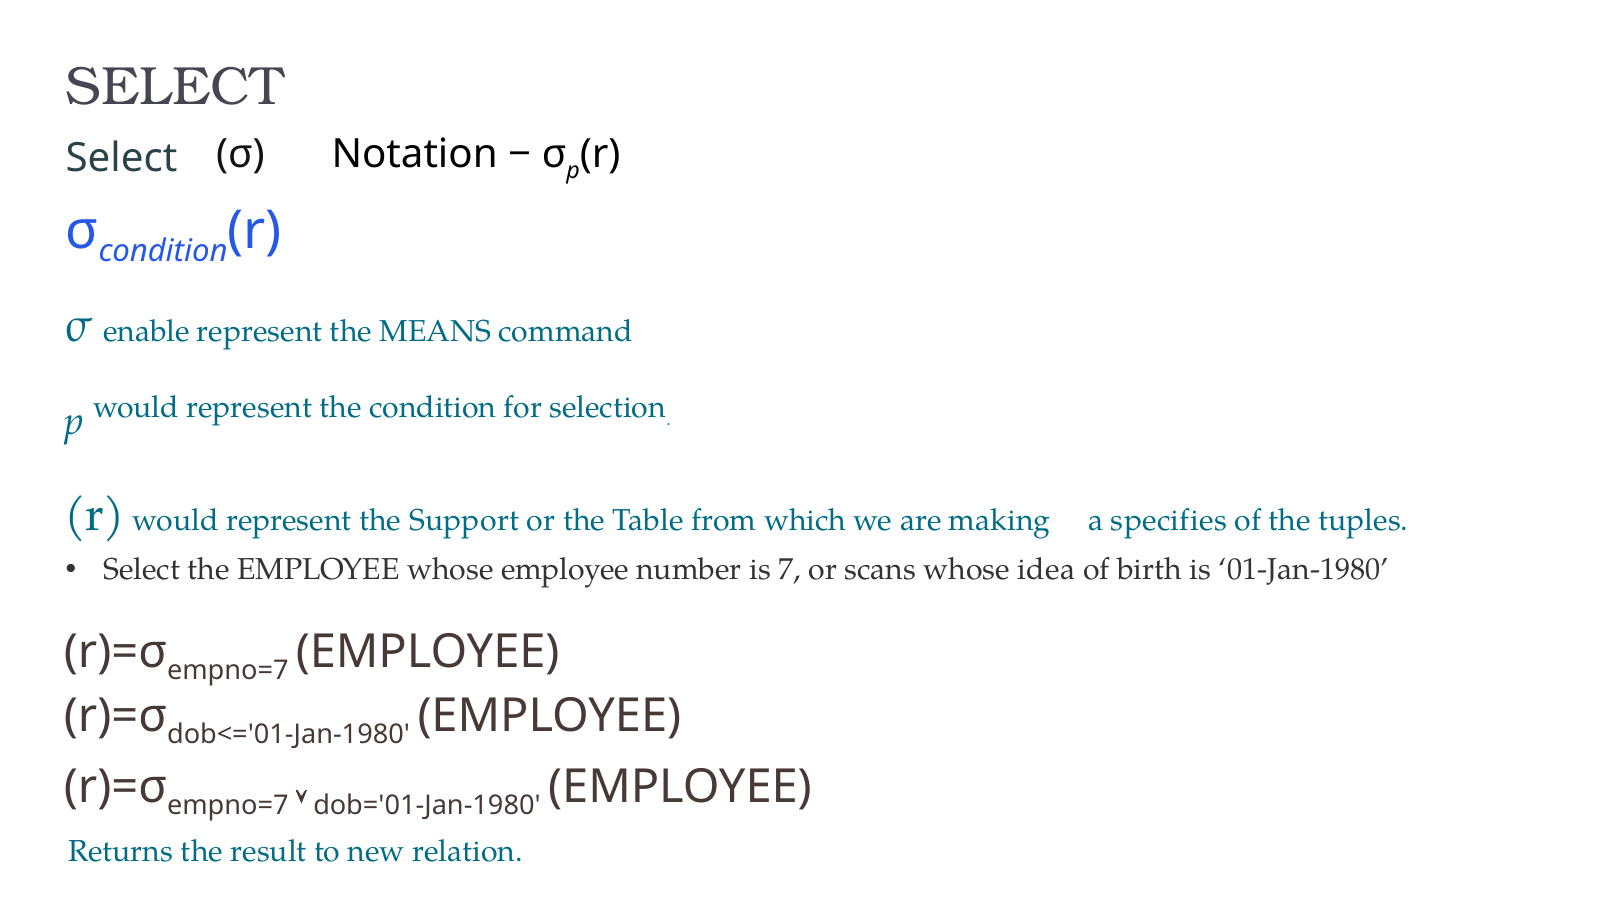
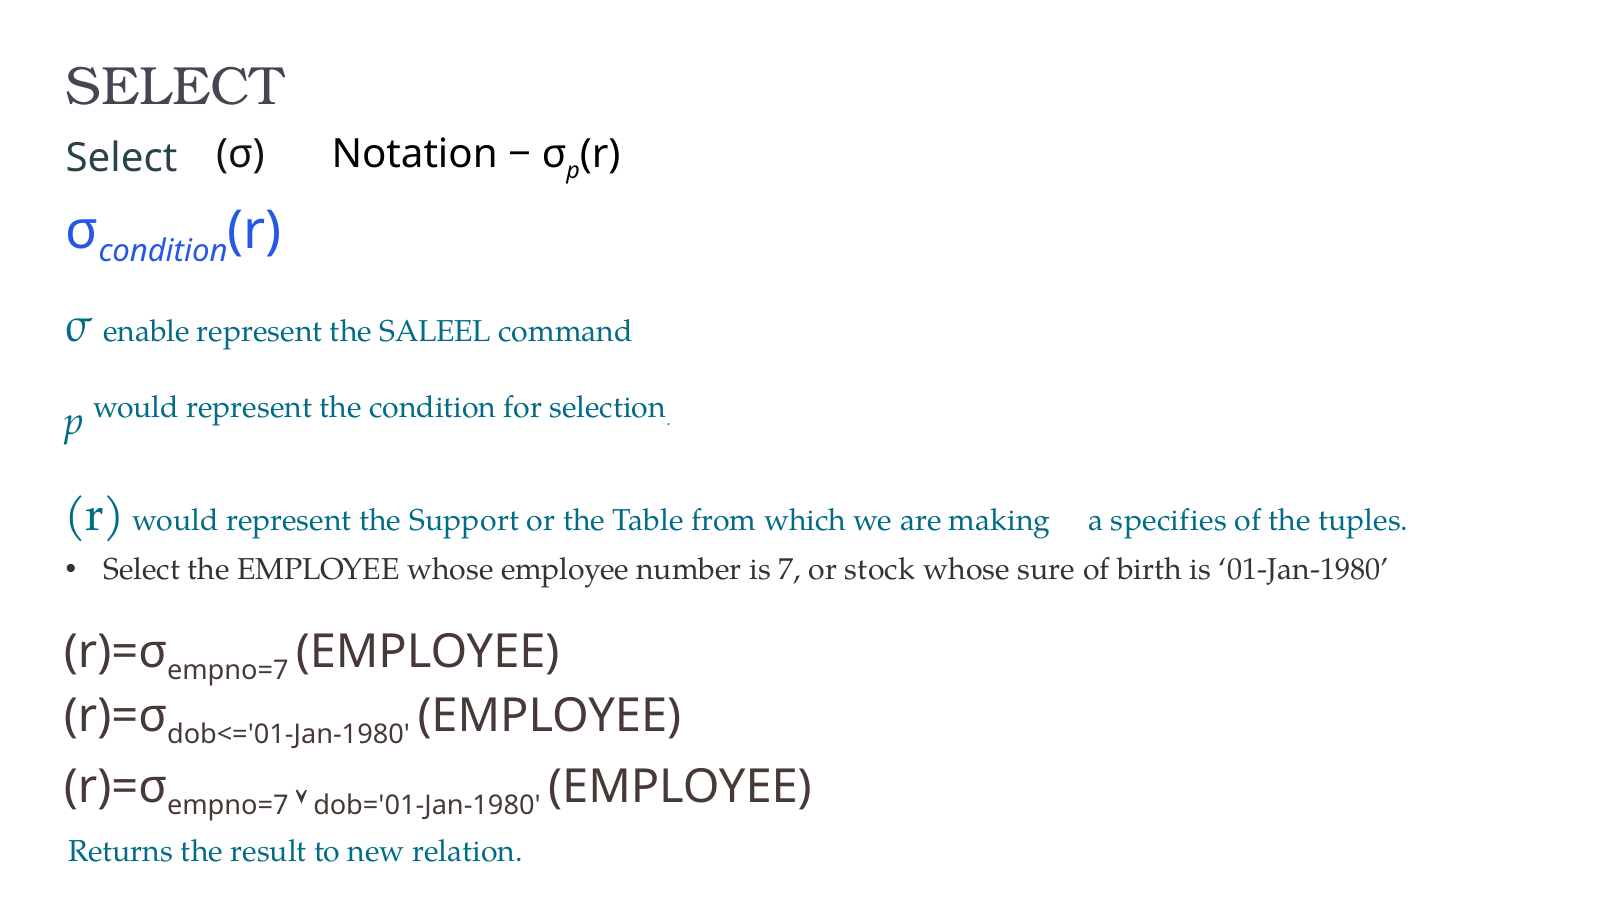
MEANS: MEANS -> SALEEL (435, 331)
scans: scans -> stock (880, 570)
idea: idea -> sure (1047, 570)
